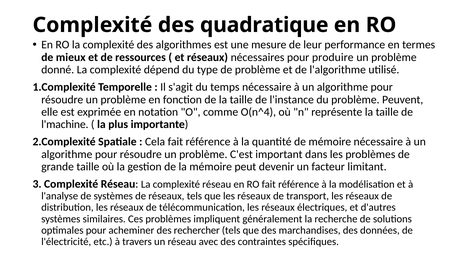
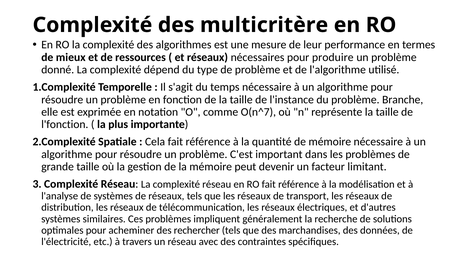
quadratique: quadratique -> multicritère (264, 25)
Peuvent: Peuvent -> Branche (403, 100)
O(n^4: O(n^4 -> O(n^7 (258, 112)
l'machine: l'machine -> l'fonction (65, 124)
